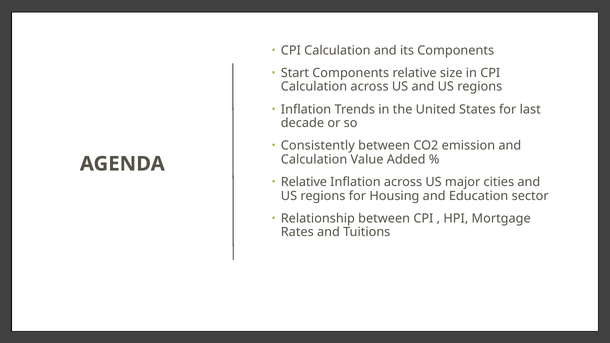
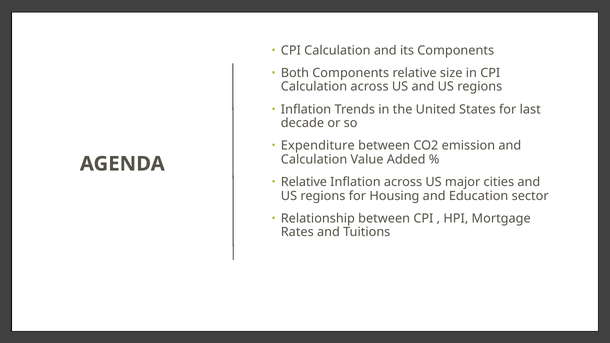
Start: Start -> Both (295, 73)
Consistently: Consistently -> Expenditure (318, 146)
